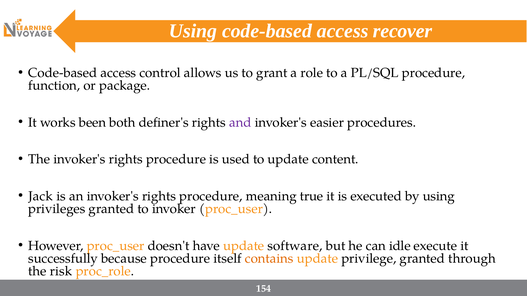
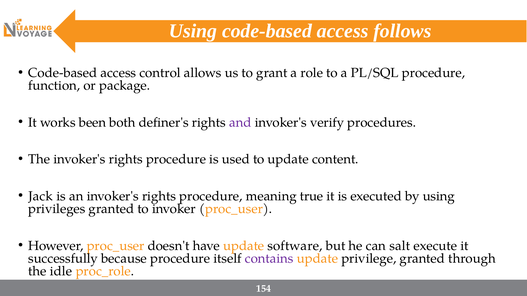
recover: recover -> follows (402, 31)
easier: easier -> verify (327, 123)
idle: idle -> salt (400, 246)
contains colour: orange -> purple (269, 259)
risk: risk -> idle (61, 272)
